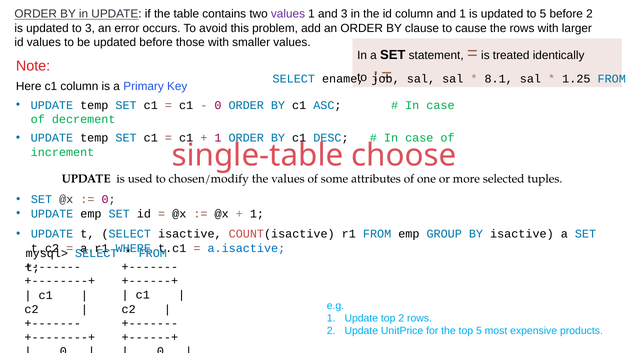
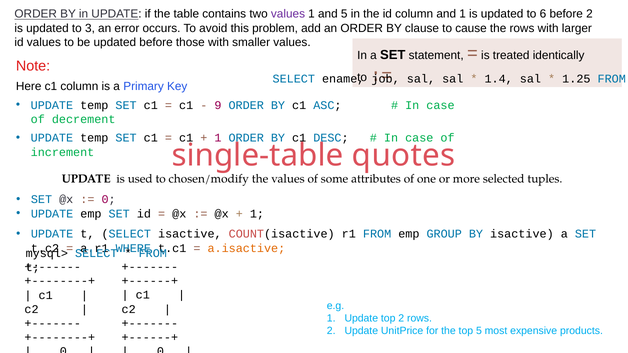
and 3: 3 -> 5 (344, 14)
to 5: 5 -> 6 (543, 14)
8.1: 8.1 -> 1.4 (499, 79)
0: 0 -> 9 (218, 105)
choose: choose -> quotes (404, 155)
a.isactive colour: blue -> orange (246, 248)
